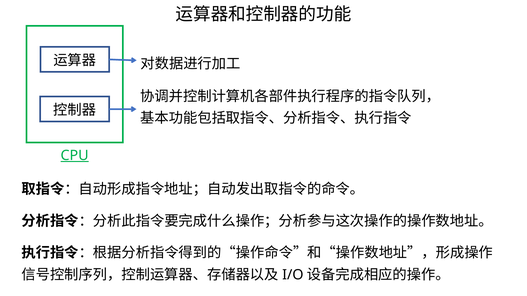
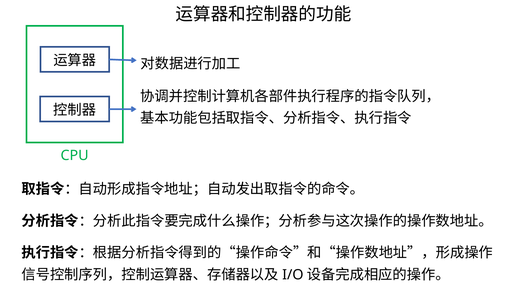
CPU underline: present -> none (75, 156)
